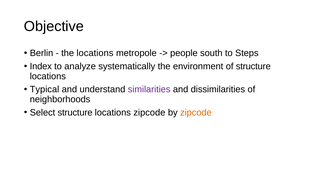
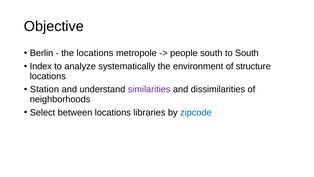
to Steps: Steps -> South (247, 53)
Typical: Typical -> Station (44, 89)
Select structure: structure -> between (75, 112)
locations zipcode: zipcode -> libraries (149, 112)
zipcode colour: orange -> blue (196, 112)
